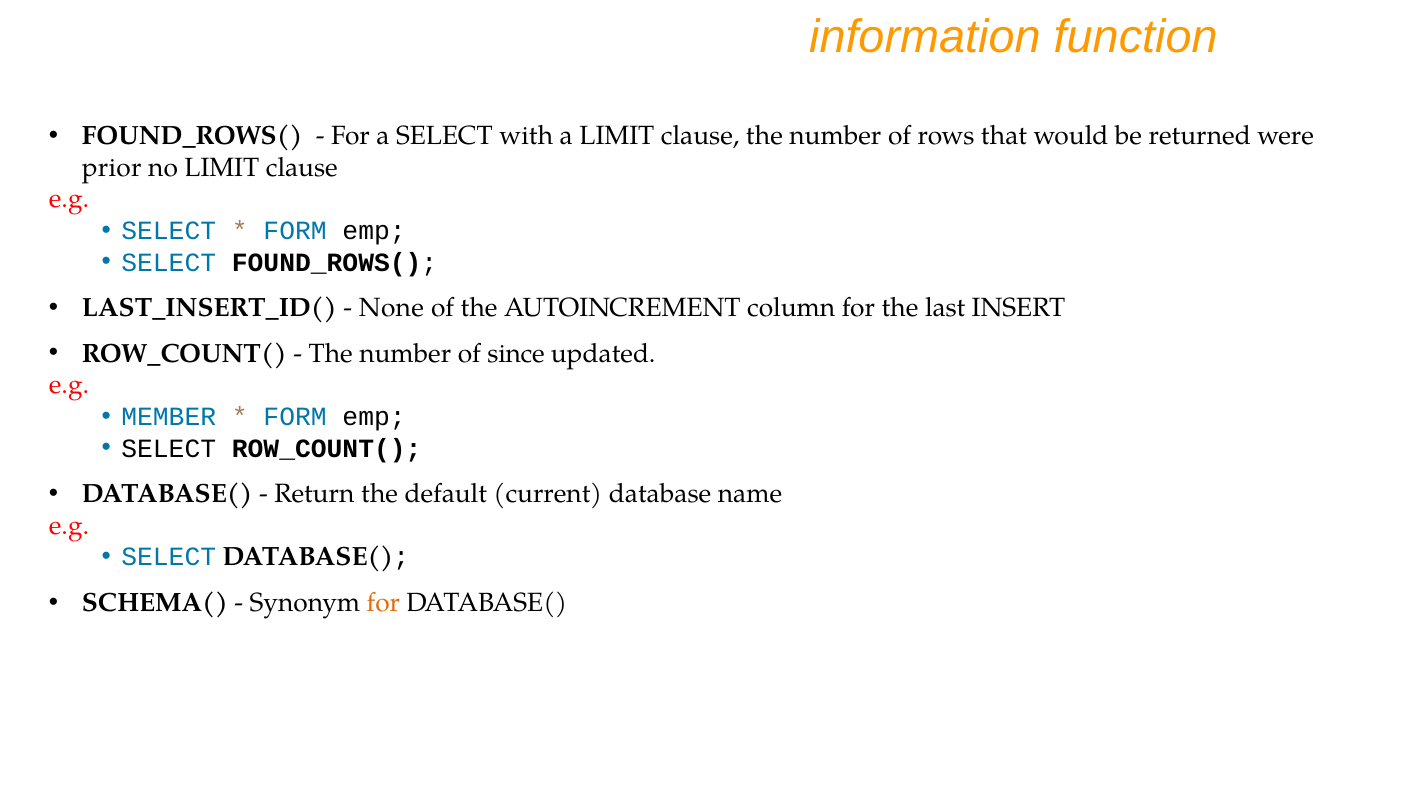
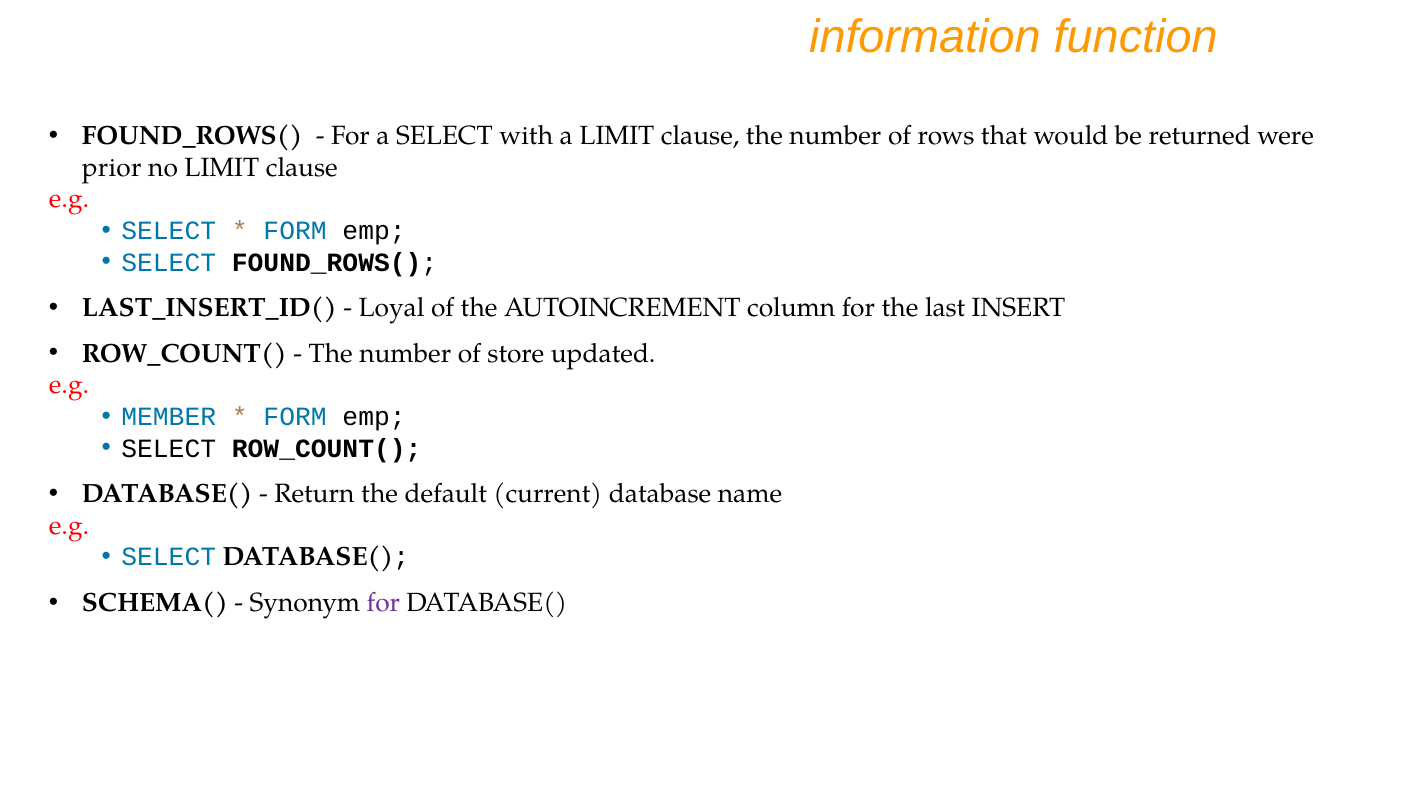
None: None -> Loyal (392, 308)
since: since -> store (516, 353)
for colour: orange -> purple (383, 603)
